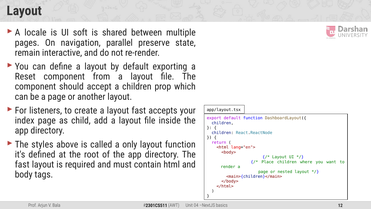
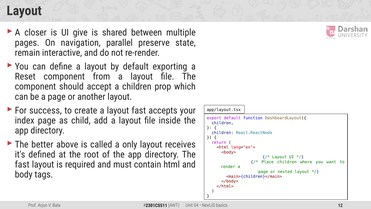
locale: locale -> closer (35, 33)
soft: soft -> give (80, 33)
listeners: listeners -> success (46, 110)
styles: styles -> better (42, 144)
layout function: function -> receives (180, 144)
